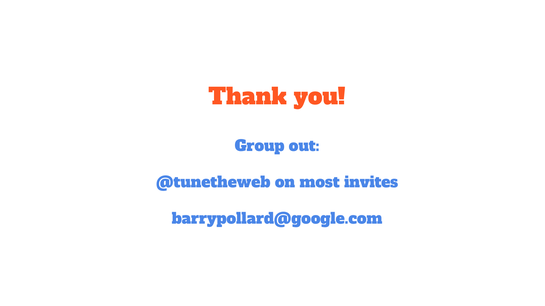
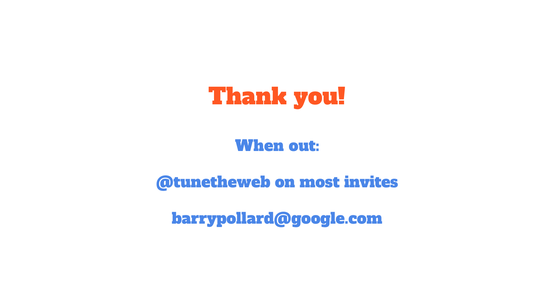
Group: Group -> When (259, 147)
